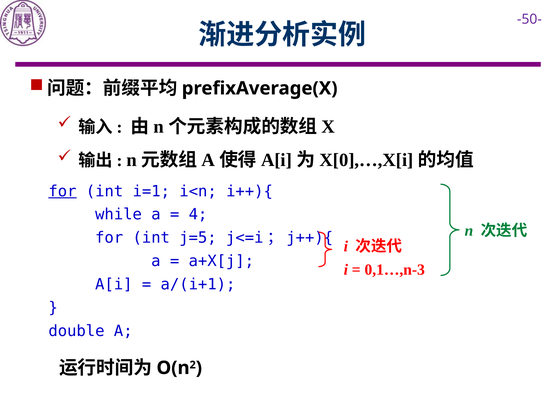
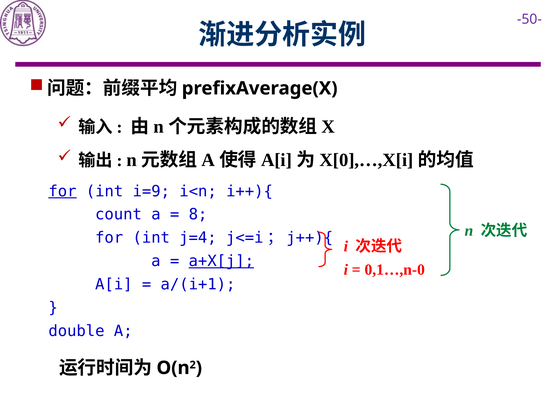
i=1: i=1 -> i=9 (151, 191)
while: while -> count (119, 214)
4: 4 -> 8 (198, 214)
j=5: j=5 -> j=4 (198, 238)
a+X[j underline: none -> present (221, 261)
0,1…,n-3: 0,1…,n-3 -> 0,1…,n-0 (395, 269)
